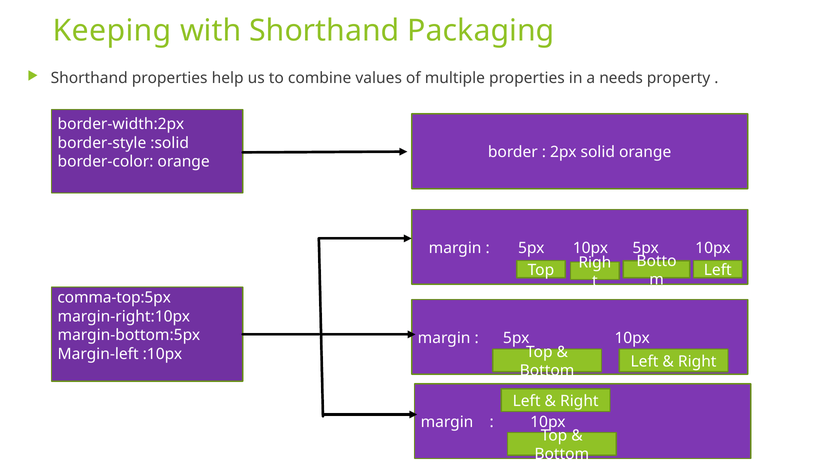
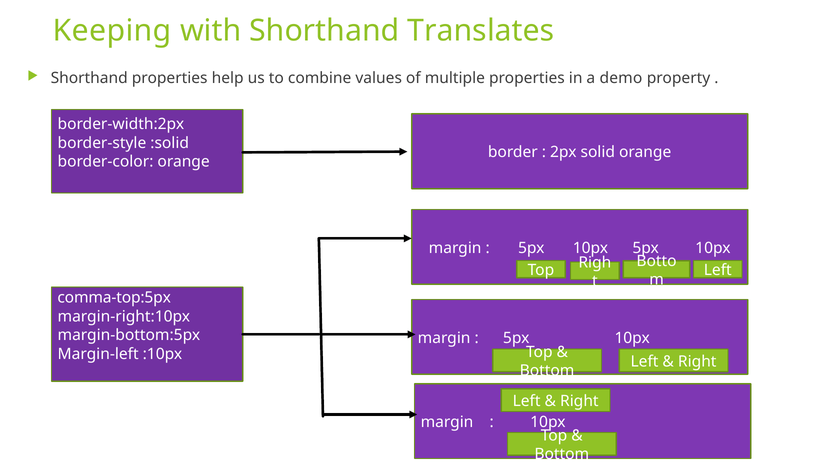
Packaging: Packaging -> Translates (481, 31)
needs: needs -> demo (621, 78)
